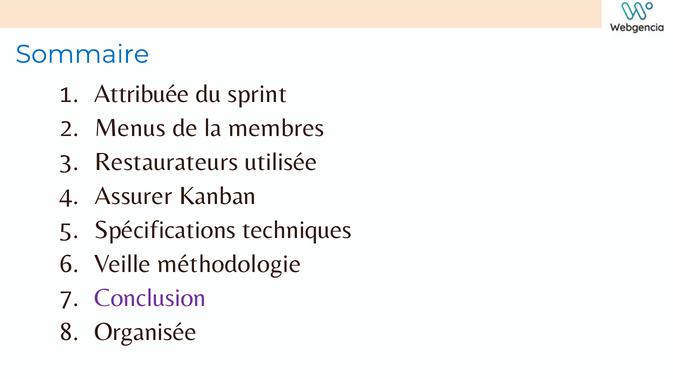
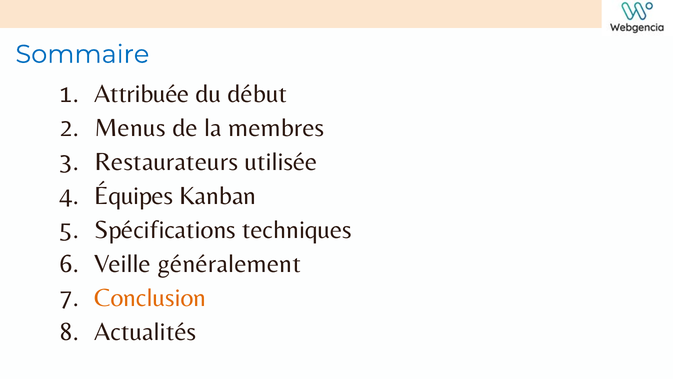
sprint: sprint -> début (257, 94)
Assurer: Assurer -> Équipes (134, 195)
méthodologie: méthodologie -> généralement (229, 263)
Conclusion colour: purple -> orange (150, 297)
Organisée: Organisée -> Actualités (145, 331)
